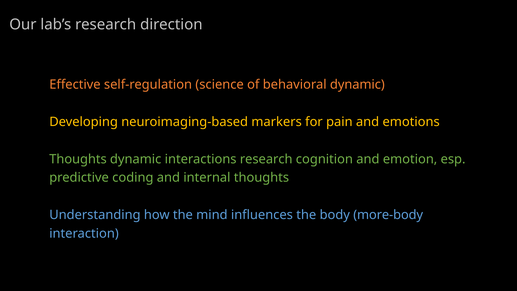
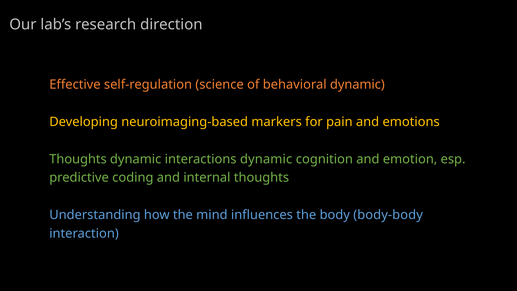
interactions research: research -> dynamic (266, 159)
more-body: more-body -> body-body (388, 215)
